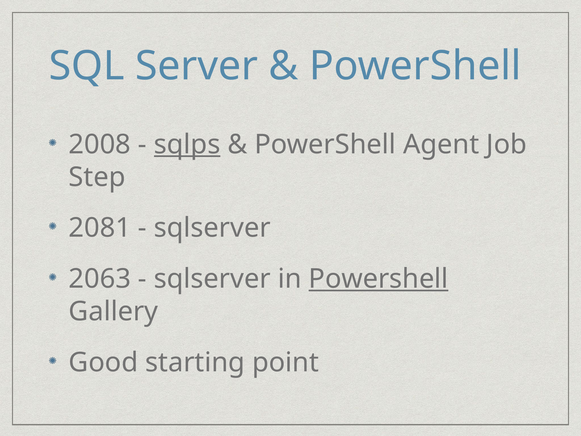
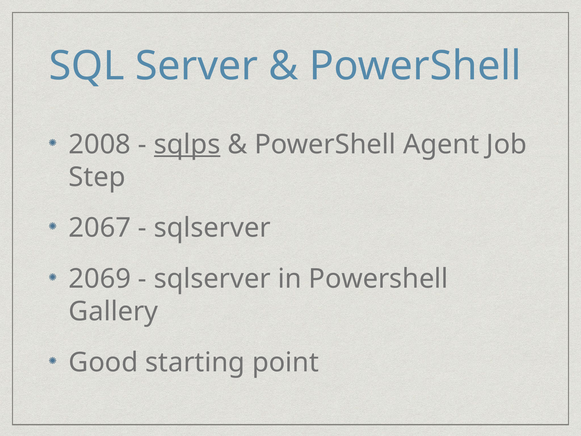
2081: 2081 -> 2067 (100, 228)
2063: 2063 -> 2069 (100, 279)
Powershell underline: present -> none (378, 279)
